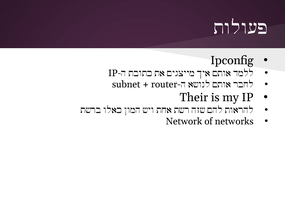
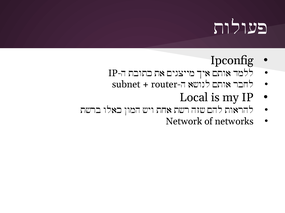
Their: Their -> Local (194, 98)
